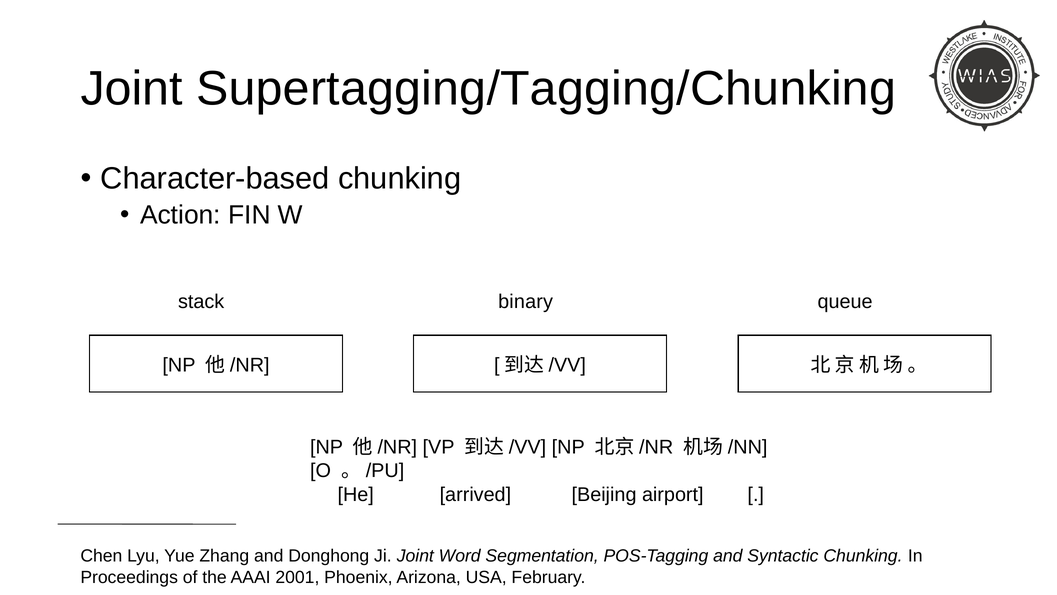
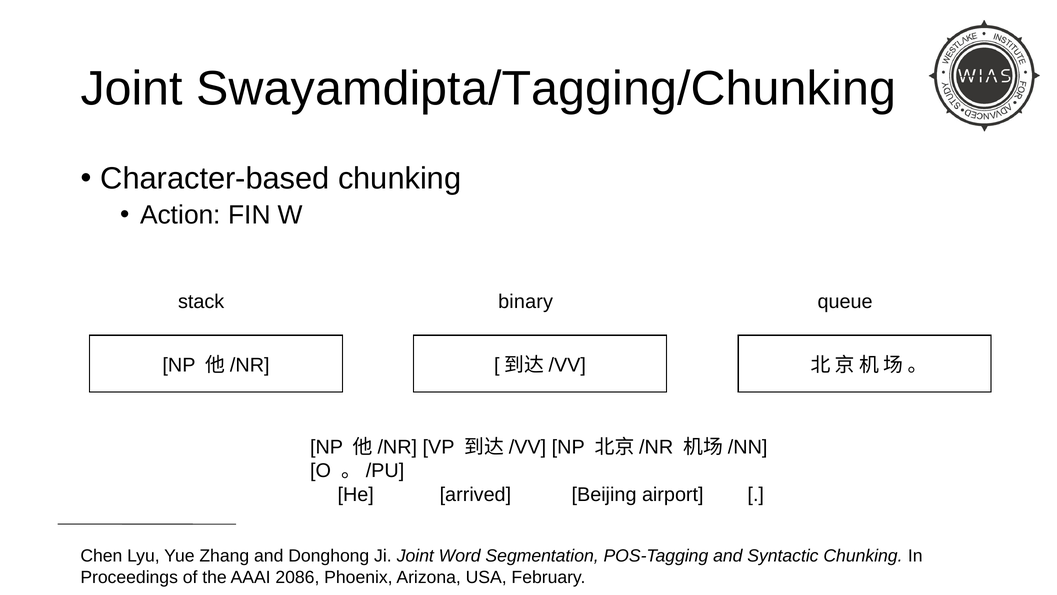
Supertagging/Tagging/Chunking: Supertagging/Tagging/Chunking -> Swayamdipta/Tagging/Chunking (546, 89)
2001: 2001 -> 2086 (297, 577)
